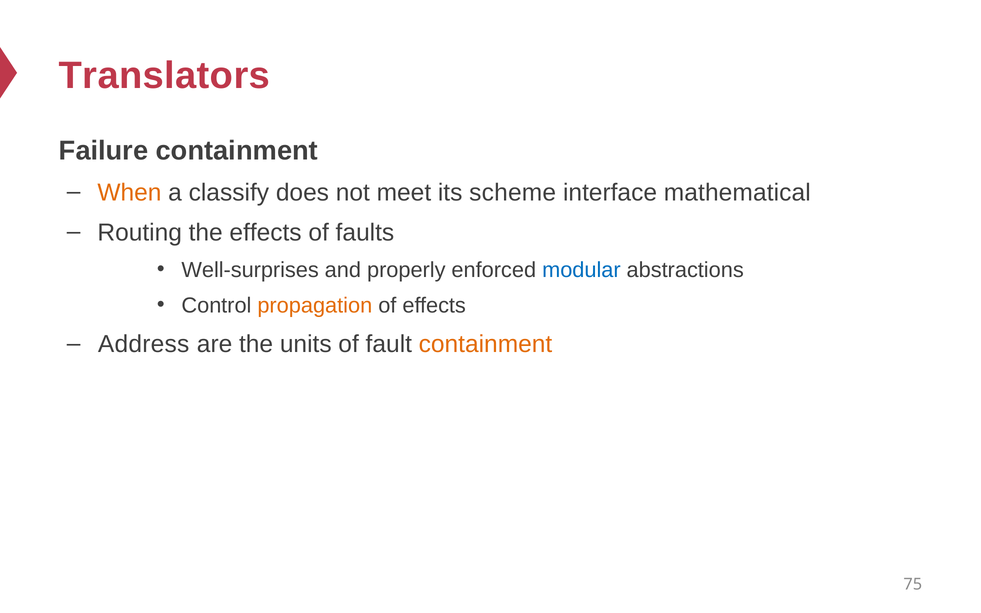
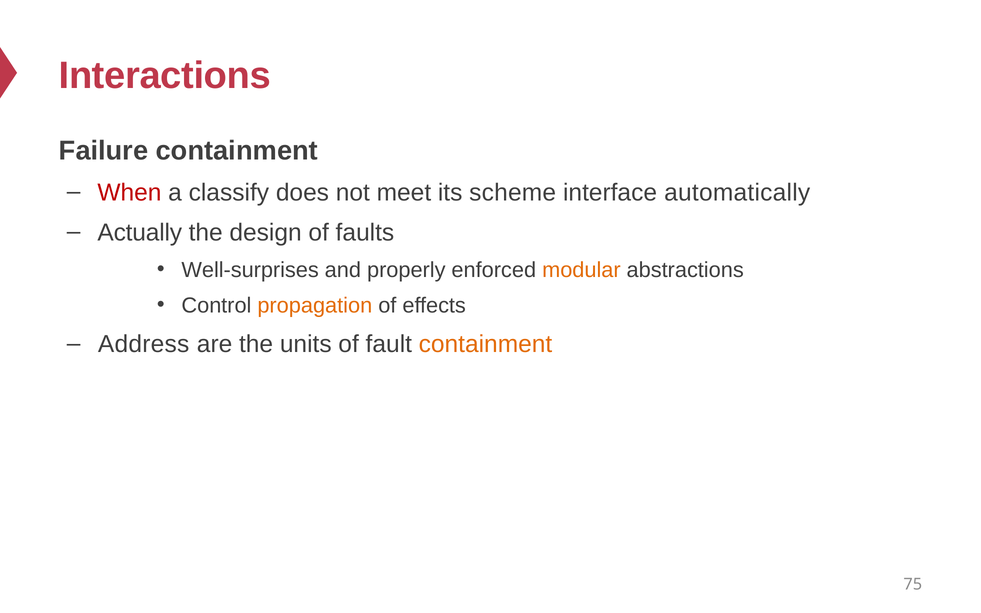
Translators: Translators -> Interactions (165, 76)
When colour: orange -> red (129, 193)
mathematical: mathematical -> automatically (737, 193)
Routing: Routing -> Actually (140, 233)
the effects: effects -> design (266, 233)
modular colour: blue -> orange (581, 270)
